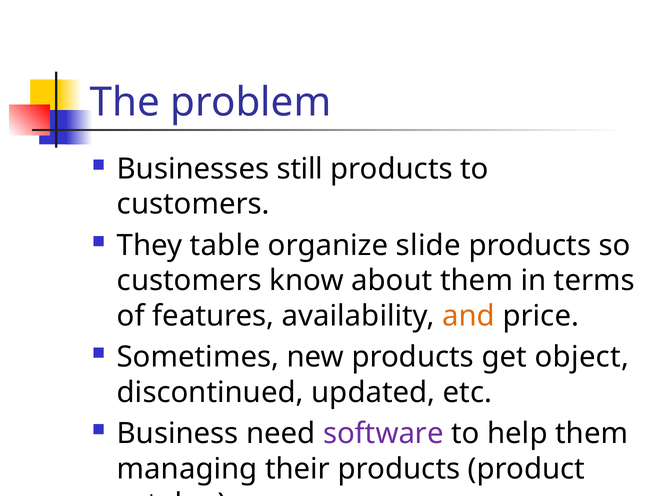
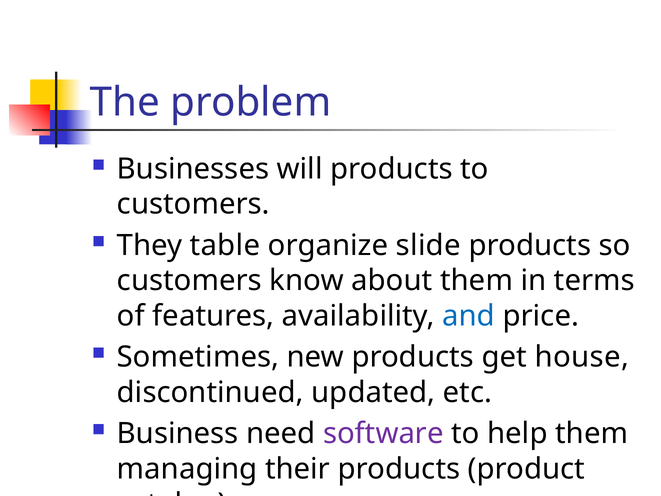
still: still -> will (300, 169)
and colour: orange -> blue (469, 316)
object: object -> house (582, 357)
